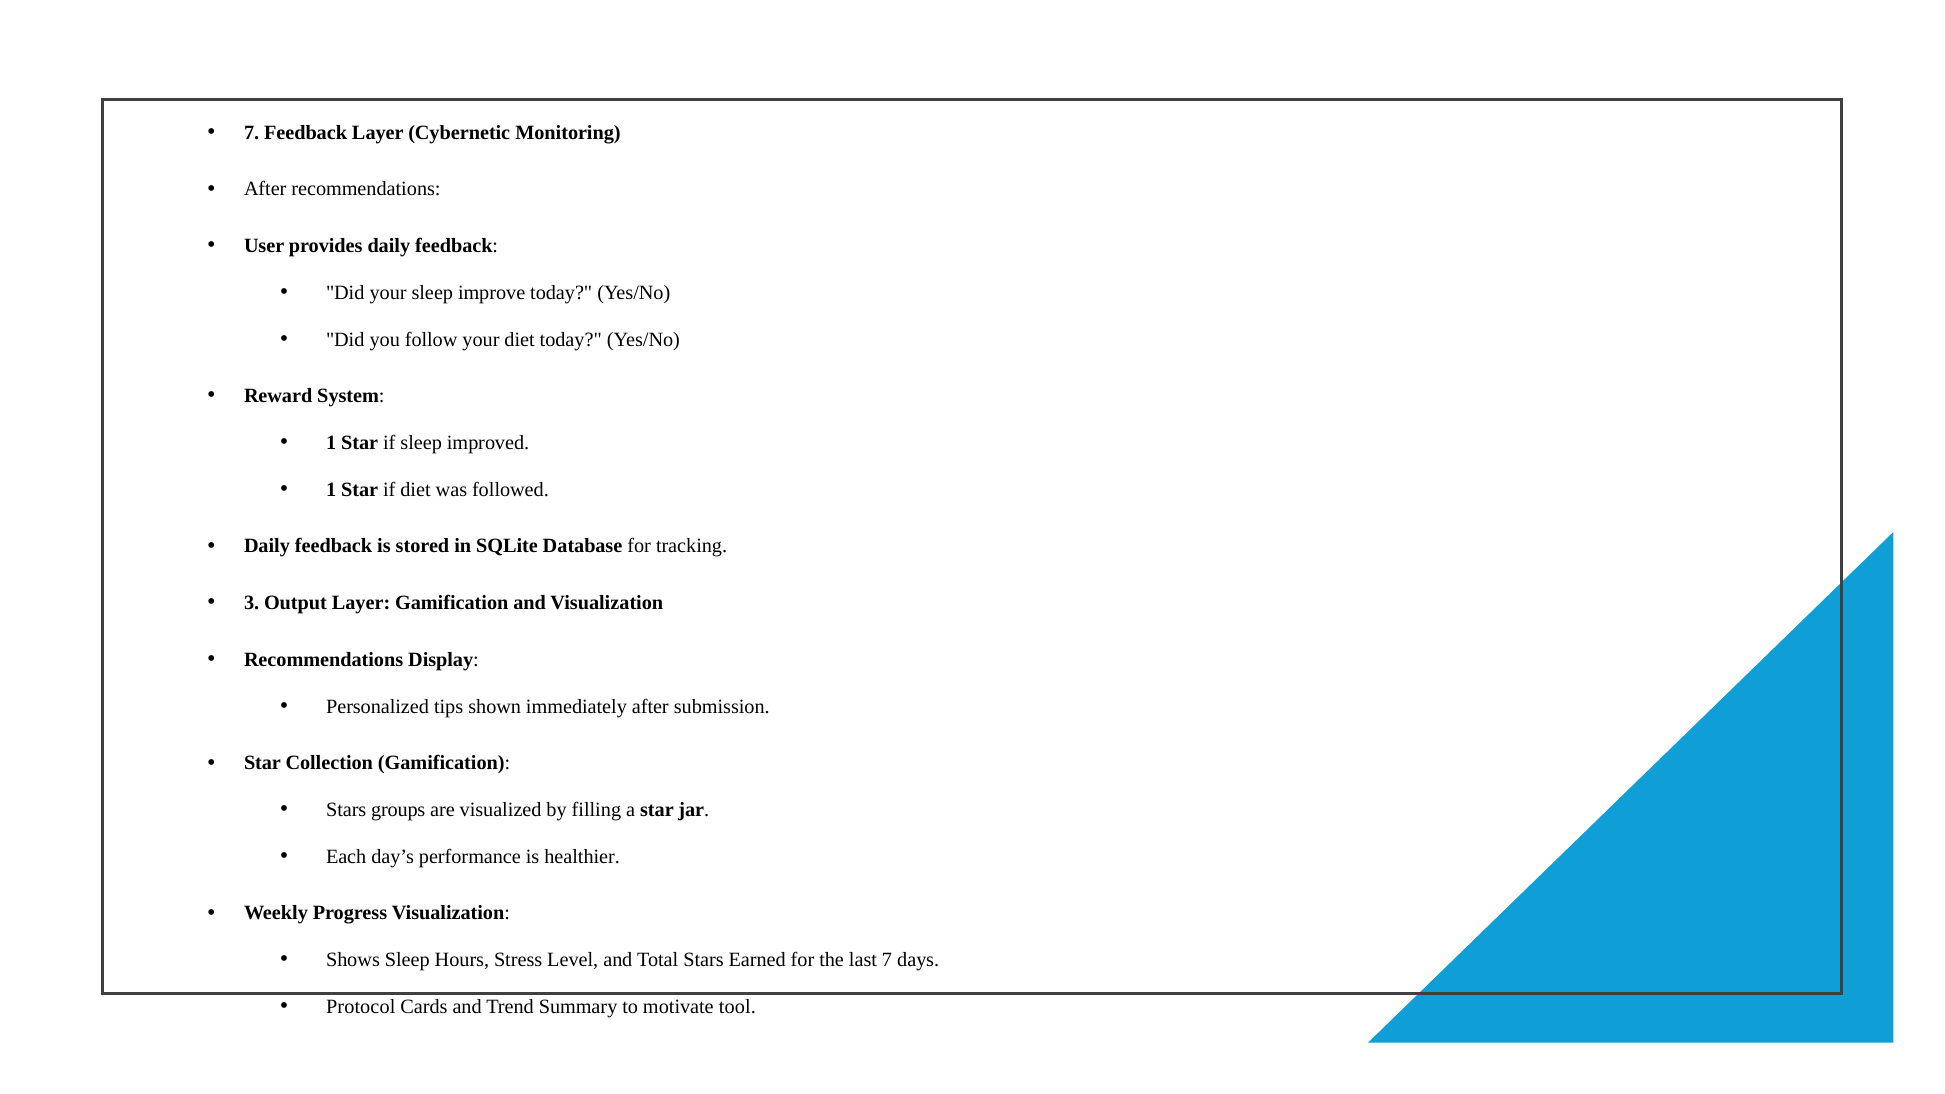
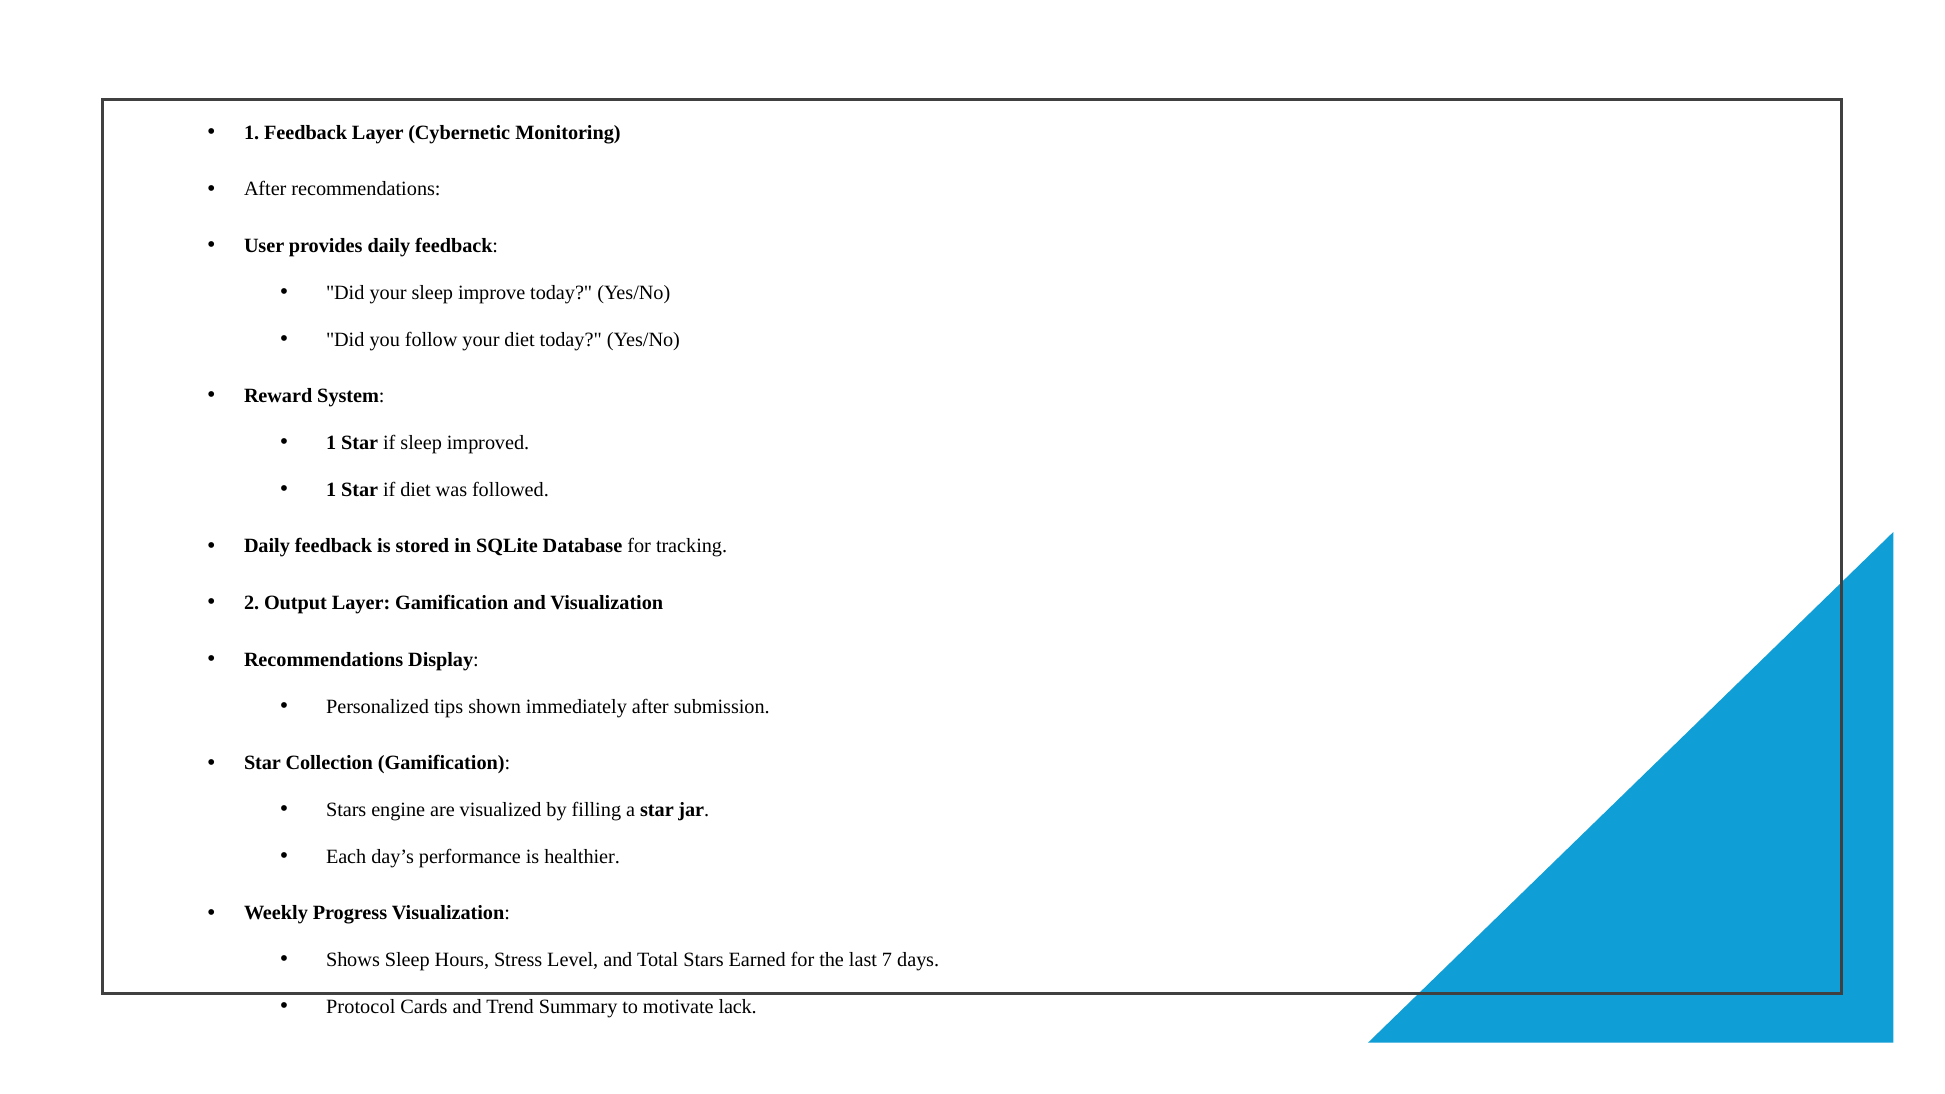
7: 7 -> 1 (252, 132)
3: 3 -> 2 (252, 603)
groups: groups -> engine (398, 810)
tool: tool -> lack (738, 1007)
